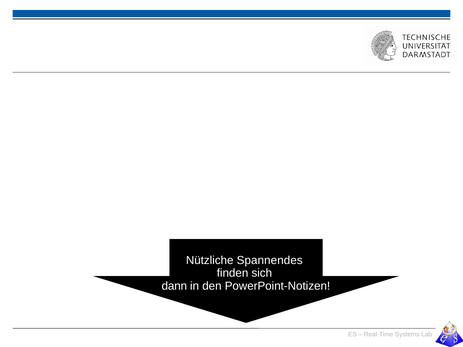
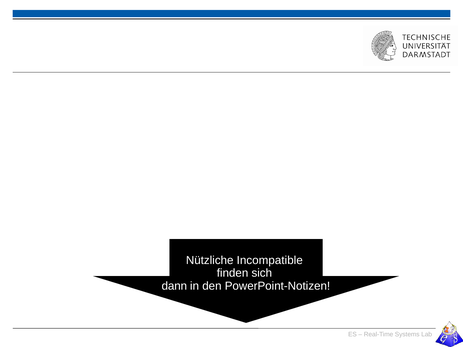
Spannendes: Spannendes -> Incompatible (270, 260)
